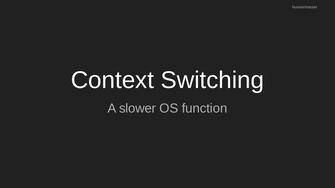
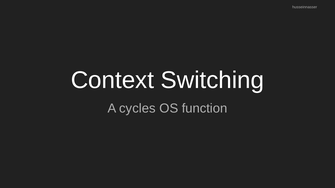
slower: slower -> cycles (137, 109)
